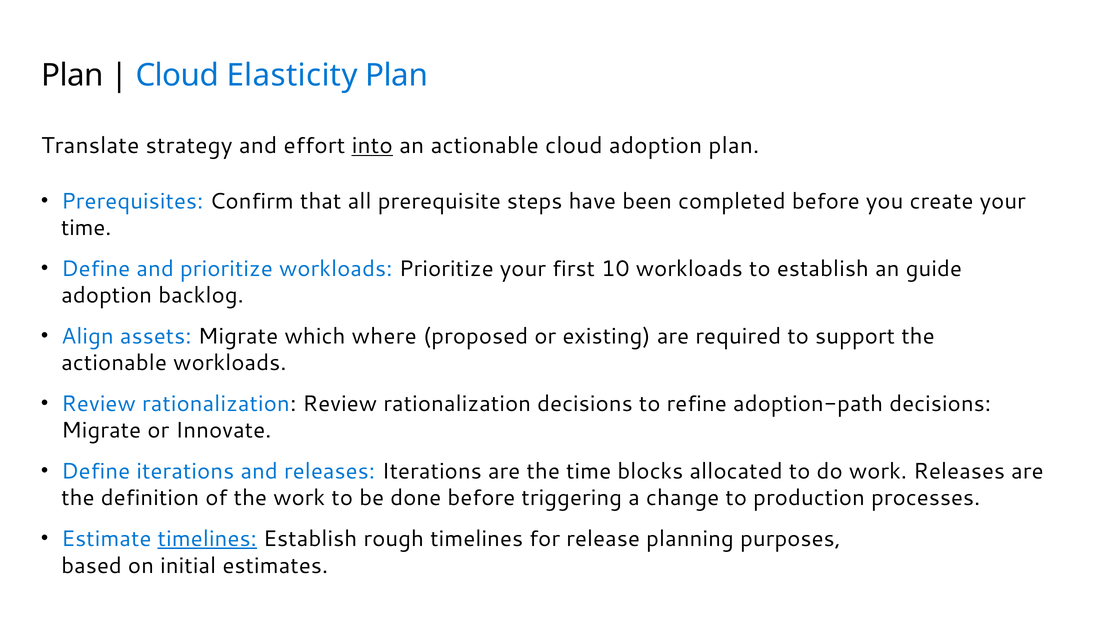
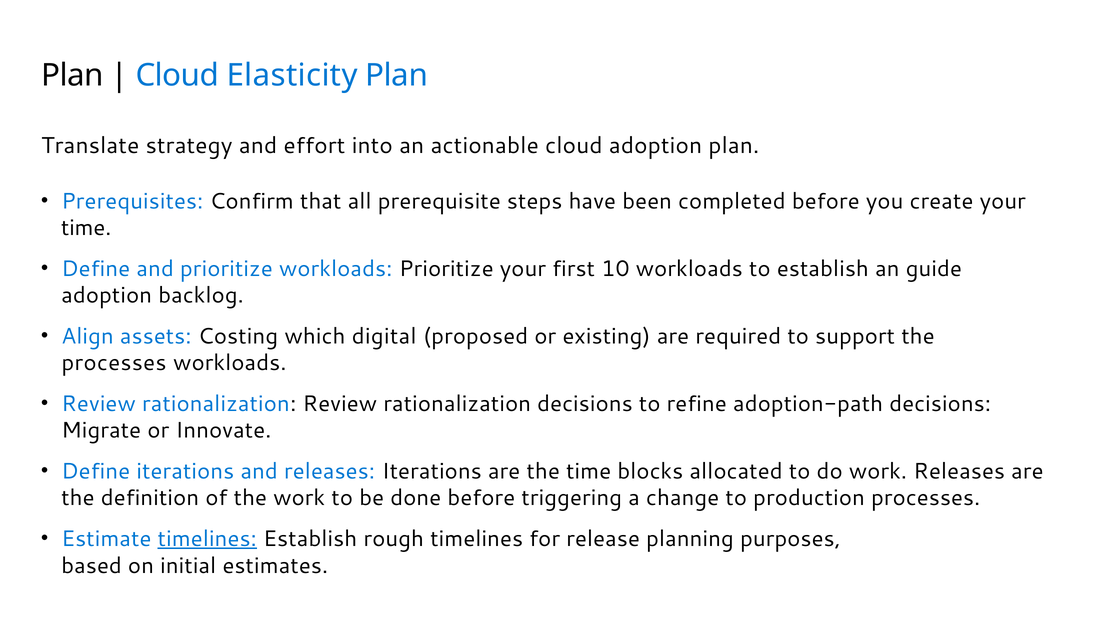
into underline: present -> none (372, 146)
assets Migrate: Migrate -> Costing (238, 336)
where: where -> digital (384, 336)
actionable: actionable -> processes (114, 363)
